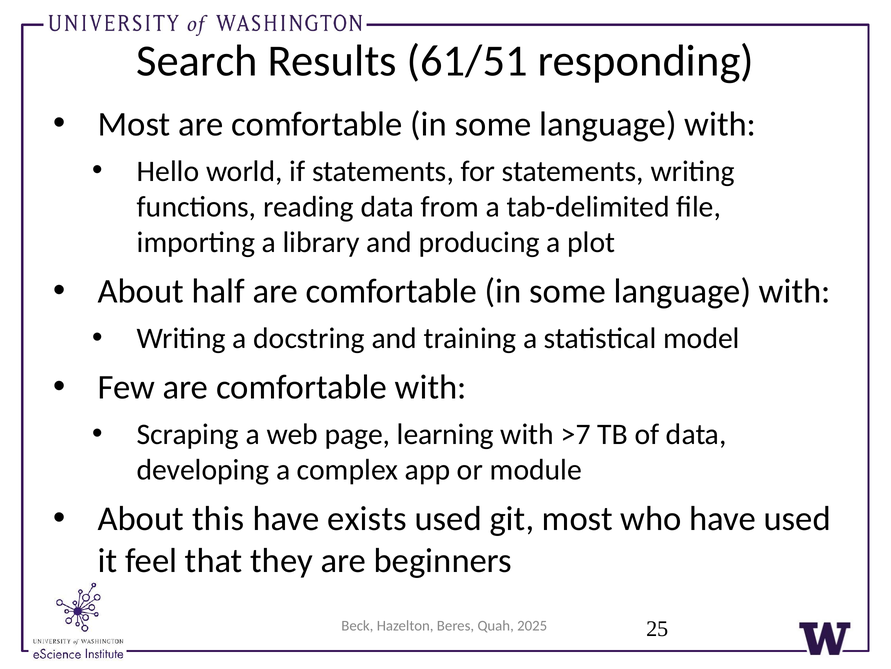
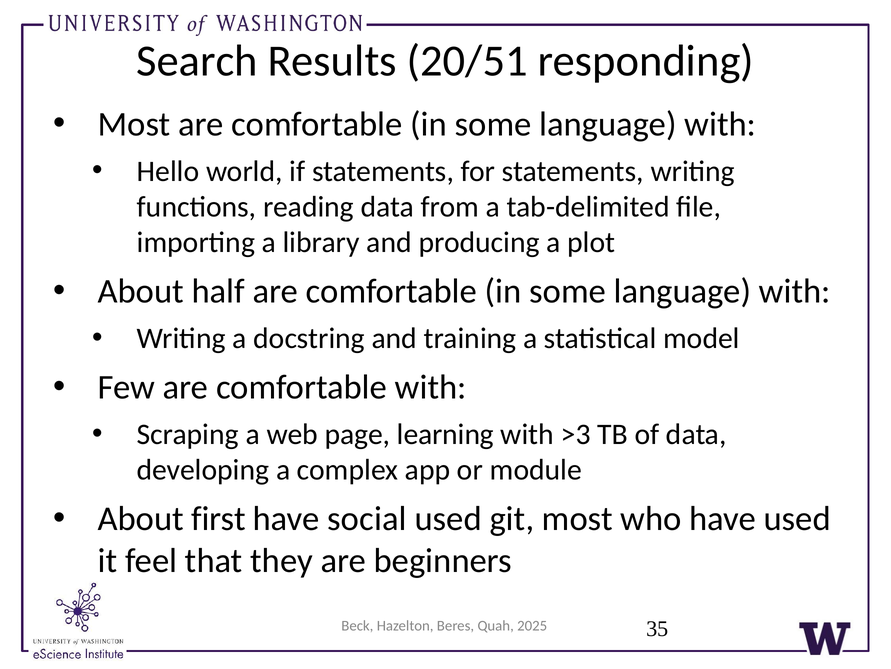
61/51: 61/51 -> 20/51 (467, 61)
>7: >7 -> >3 (576, 434)
this: this -> first (219, 518)
exists: exists -> social (367, 518)
25: 25 -> 35 (657, 628)
